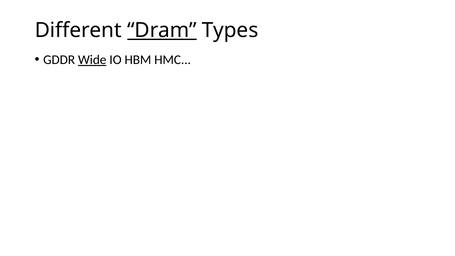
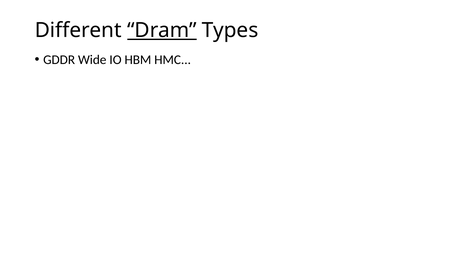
Wide underline: present -> none (92, 60)
